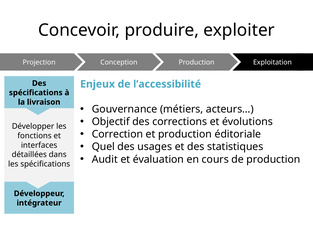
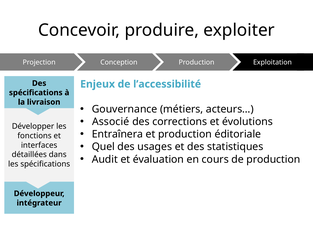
Objectif: Objectif -> Associé (111, 122)
Correction: Correction -> Entraînera (117, 134)
